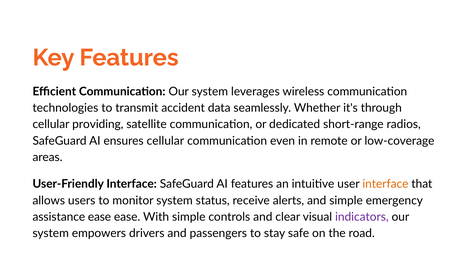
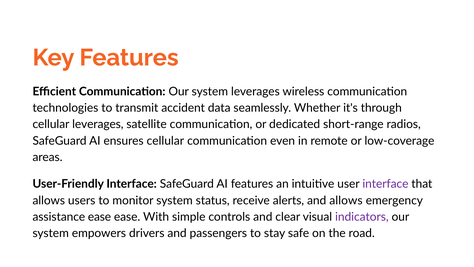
cellular providing: providing -> leverages (98, 124)
interface colour: orange -> purple (385, 184)
and simple: simple -> allows (346, 200)
